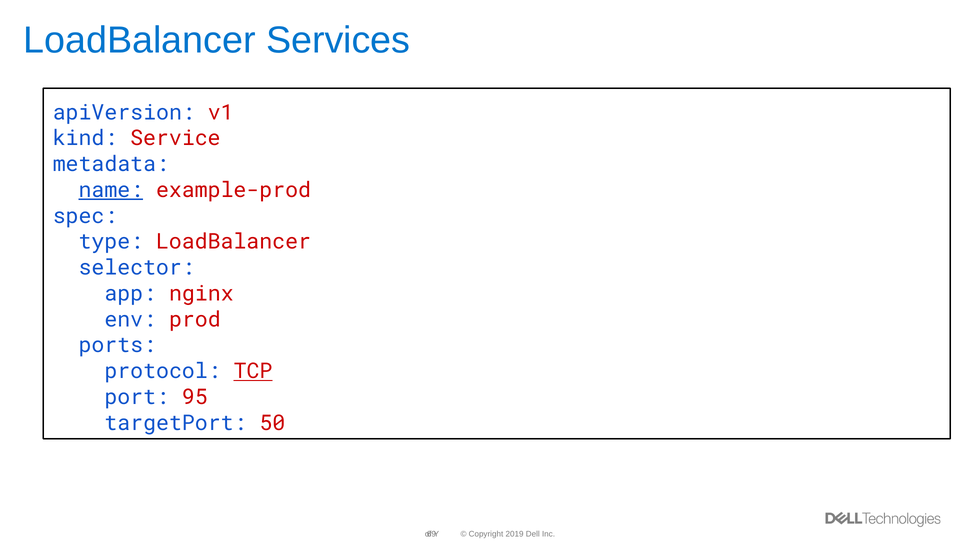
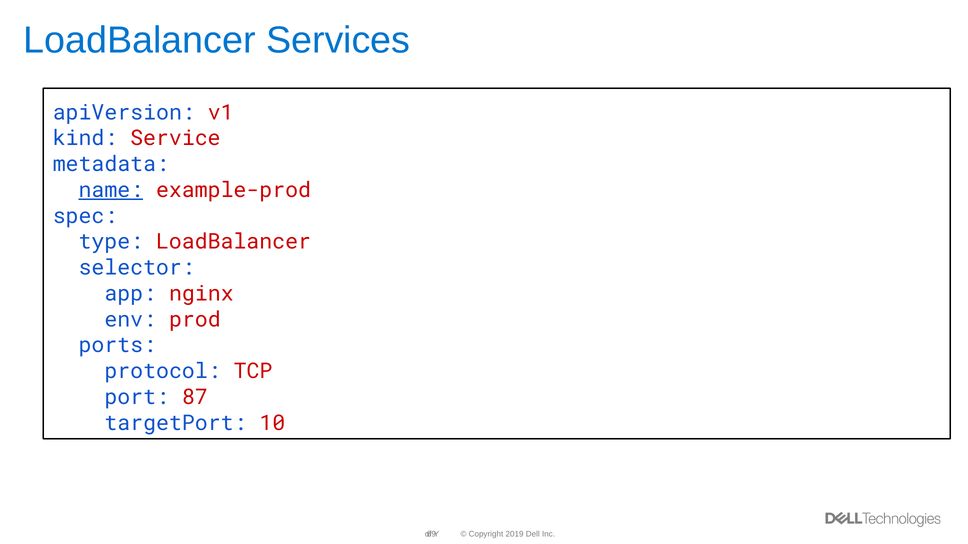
TCP underline: present -> none (253, 372)
95: 95 -> 87 (195, 397)
50: 50 -> 10 (272, 423)
